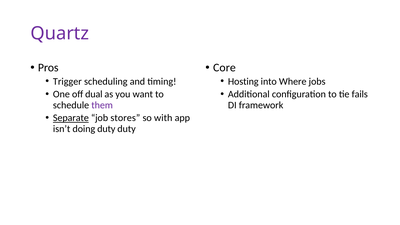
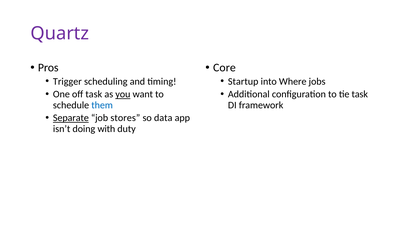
Hosting: Hosting -> Startup (243, 81)
off dual: dual -> task (94, 94)
you underline: none -> present (123, 94)
tie fails: fails -> task (360, 94)
them colour: purple -> blue (102, 105)
with: with -> data (163, 118)
doing duty: duty -> with (106, 129)
